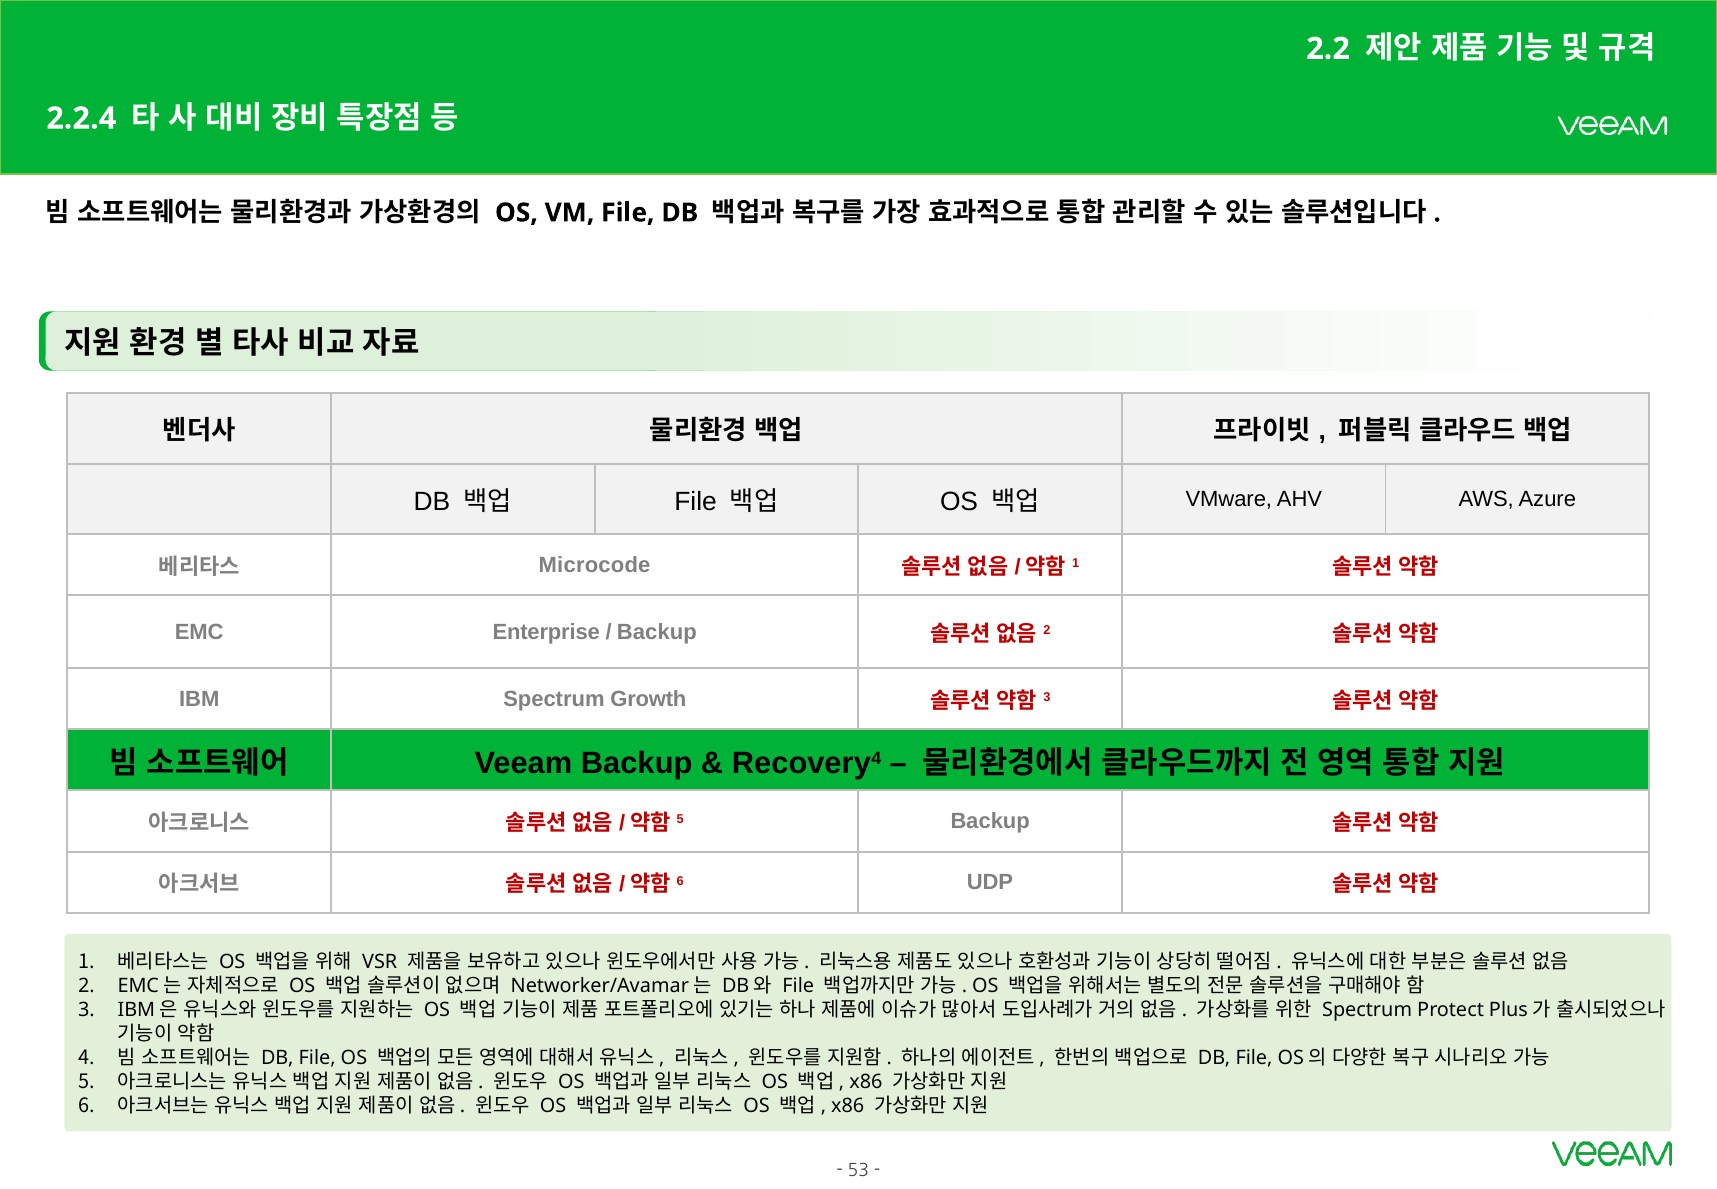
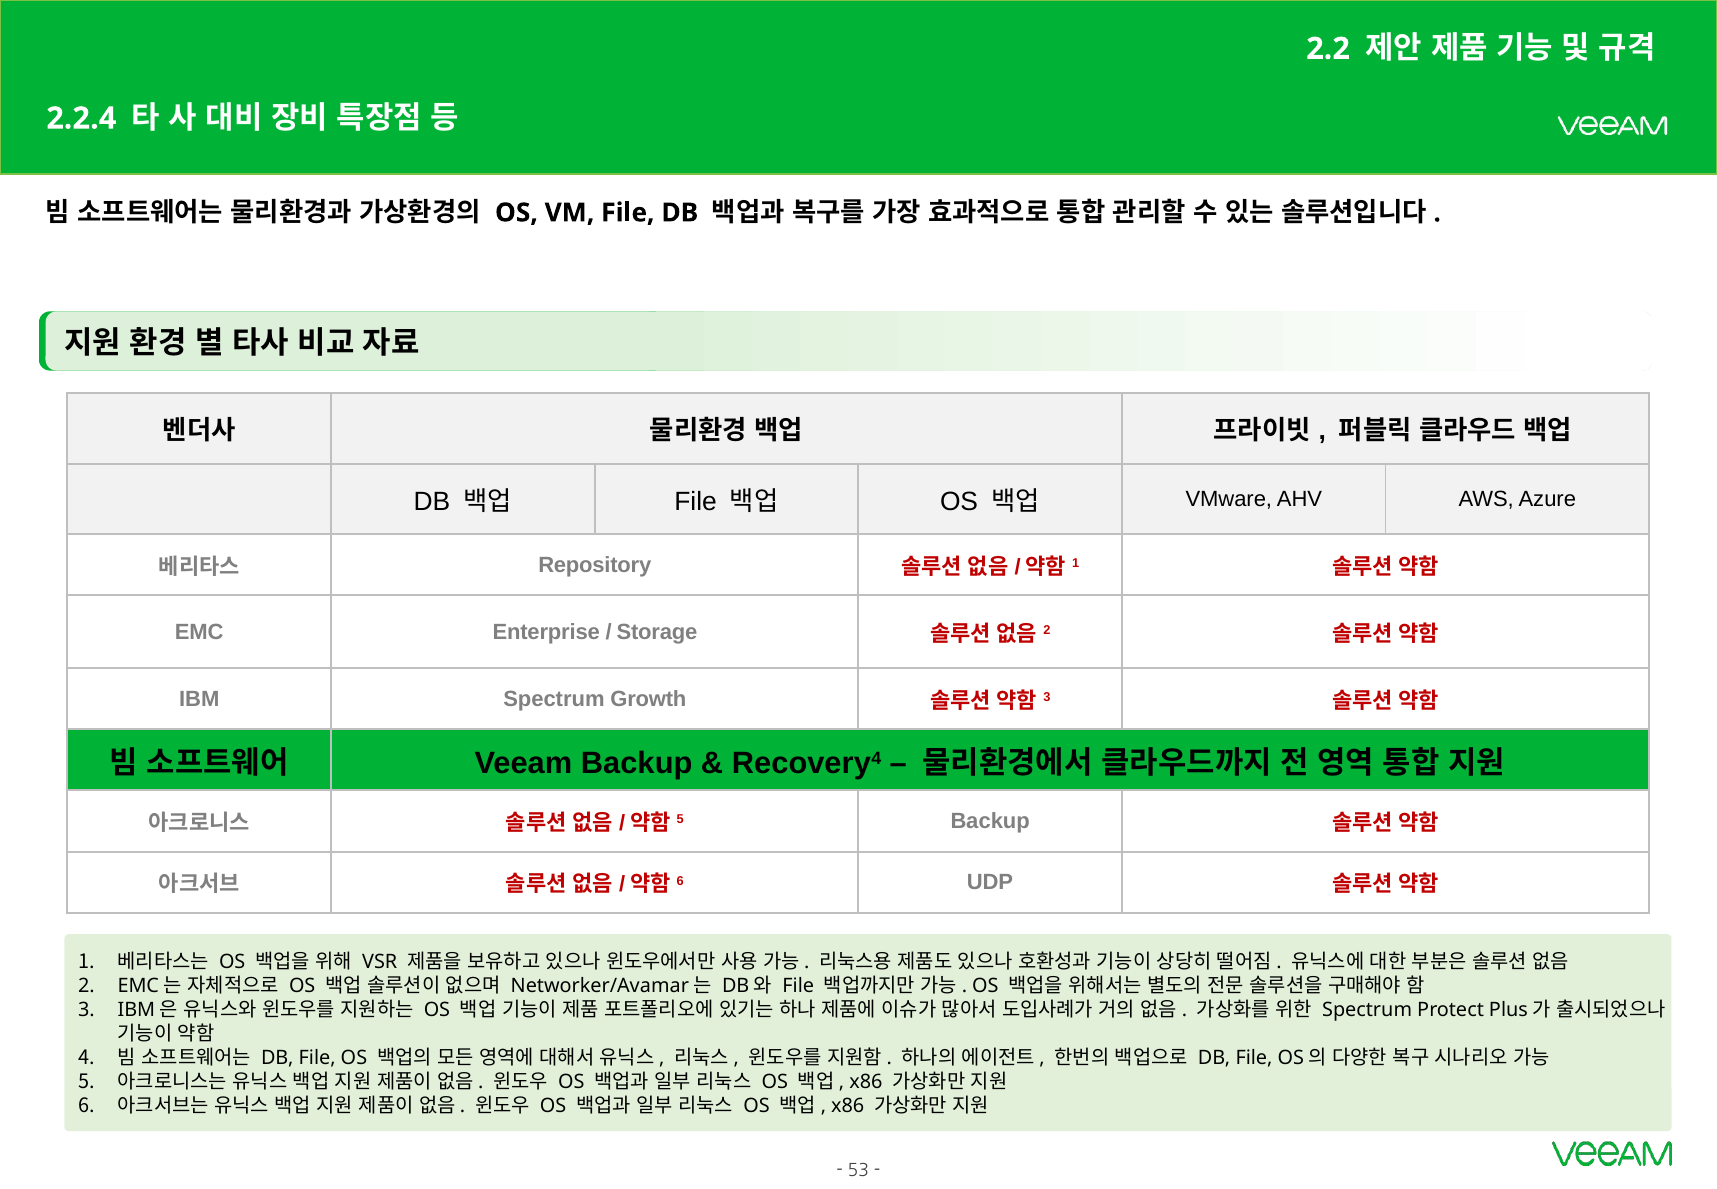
Microcode: Microcode -> Repository (595, 565)
Backup: Backup -> Storage (657, 632)
